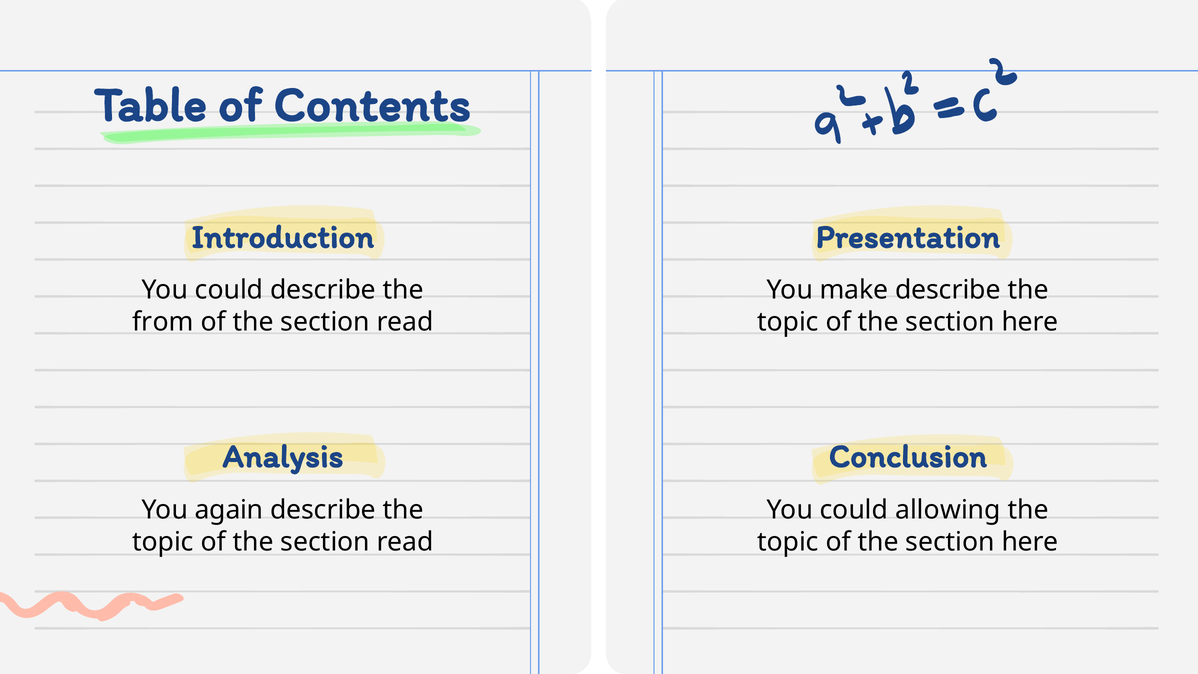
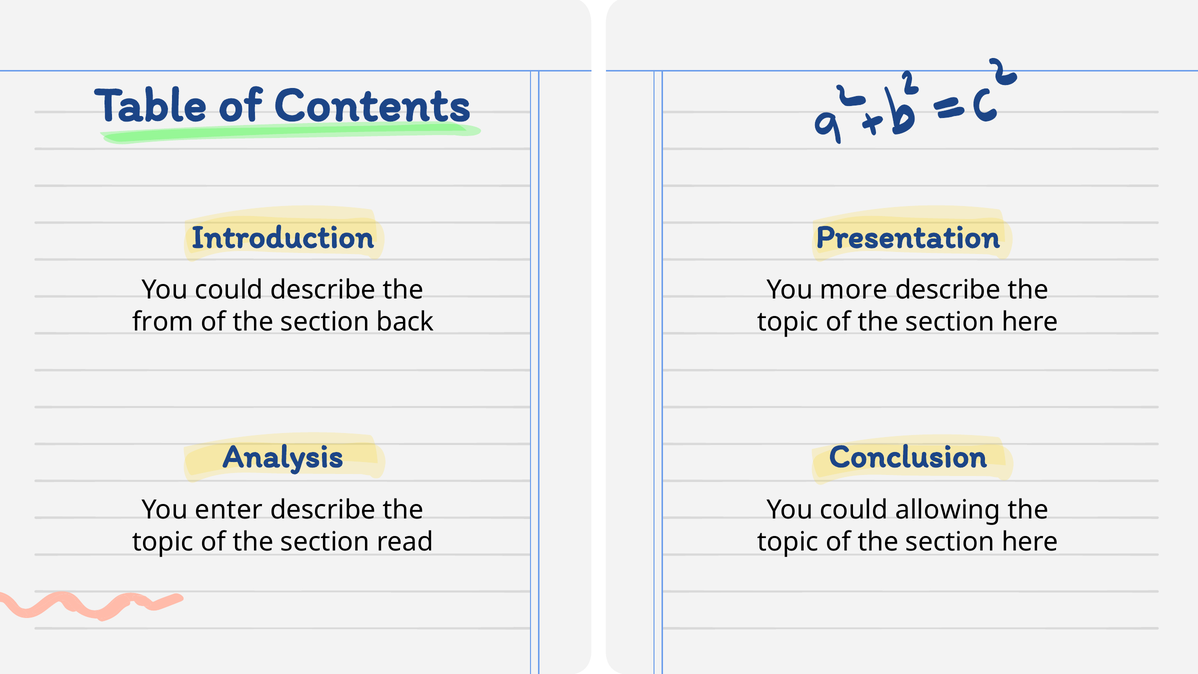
make: make -> more (854, 290)
read: read -> back (405, 322)
again: again -> enter (229, 510)
